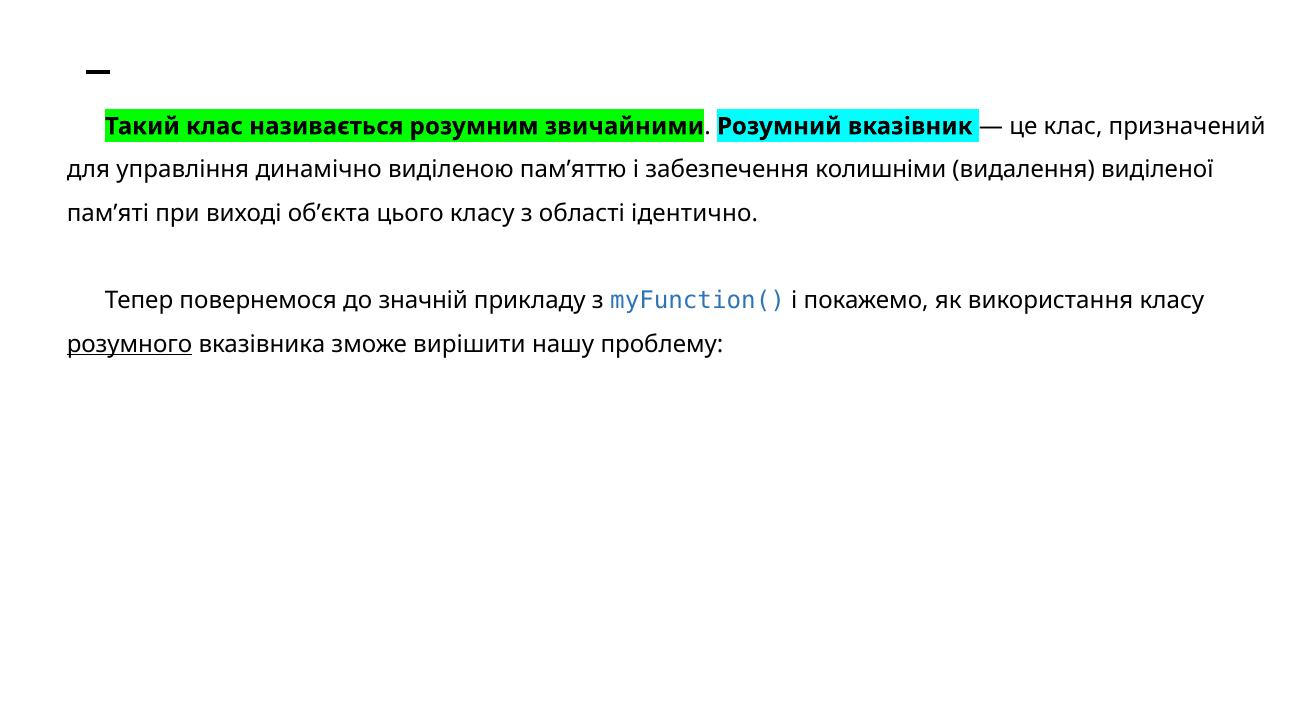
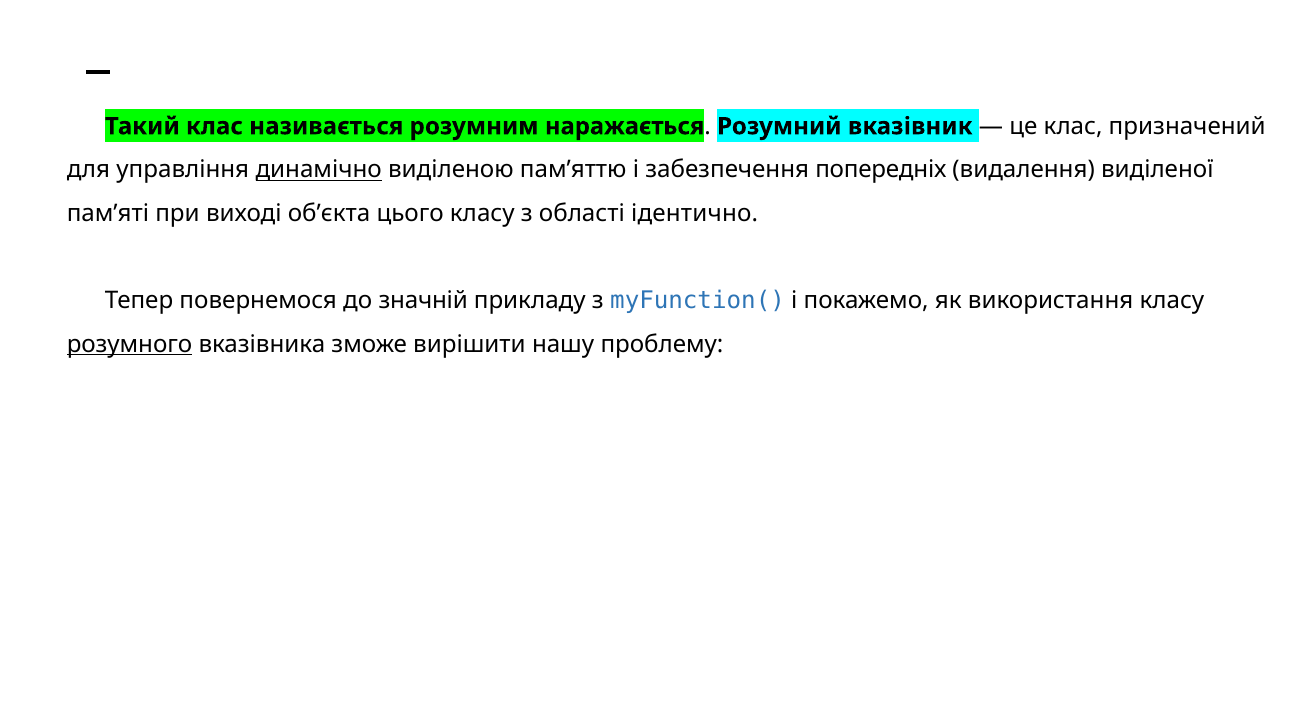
звичайними: звичайними -> наражається (625, 126)
динамічно underline: none -> present (319, 170)
колишніми: колишніми -> попередніх (881, 170)
